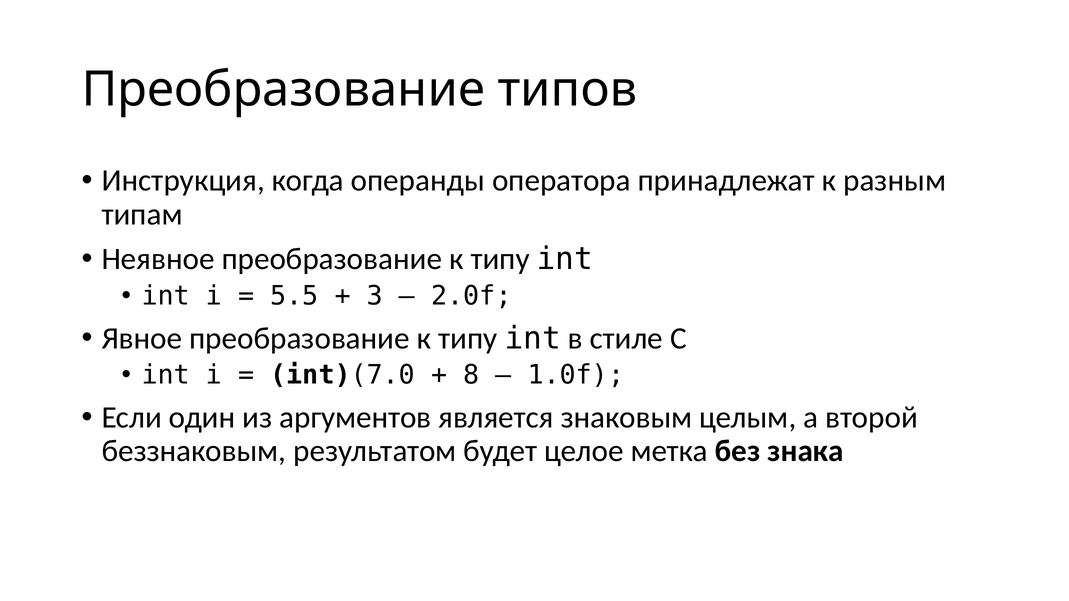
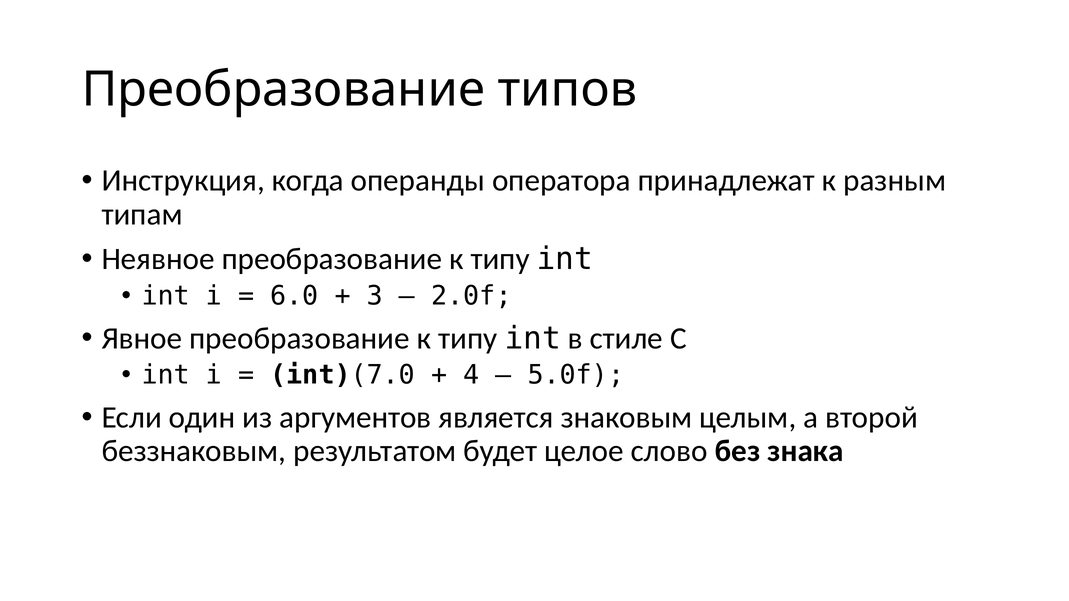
5.5: 5.5 -> 6.0 (294, 296)
8: 8 -> 4 (471, 375)
1.0f: 1.0f -> 5.0f (576, 375)
метка: метка -> слово (669, 451)
